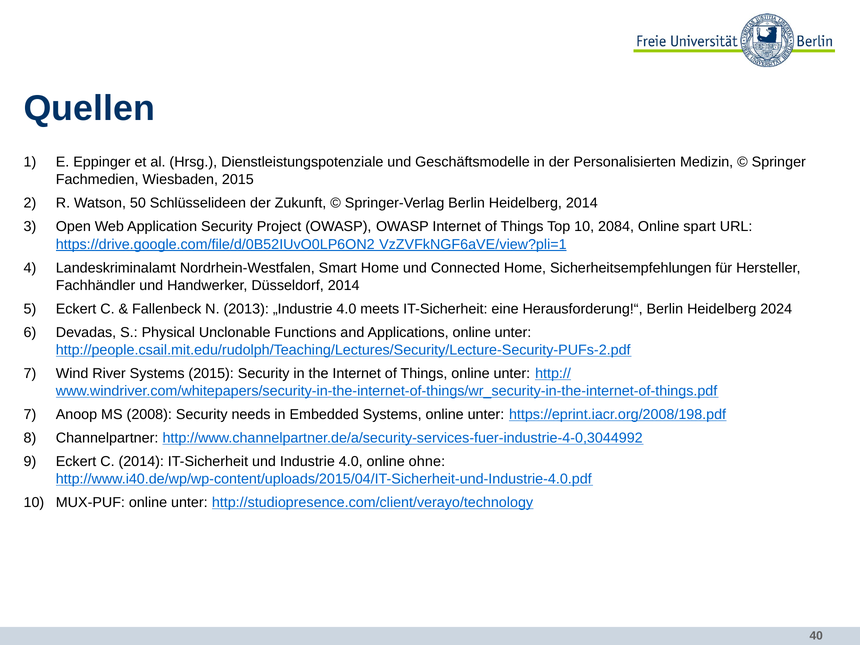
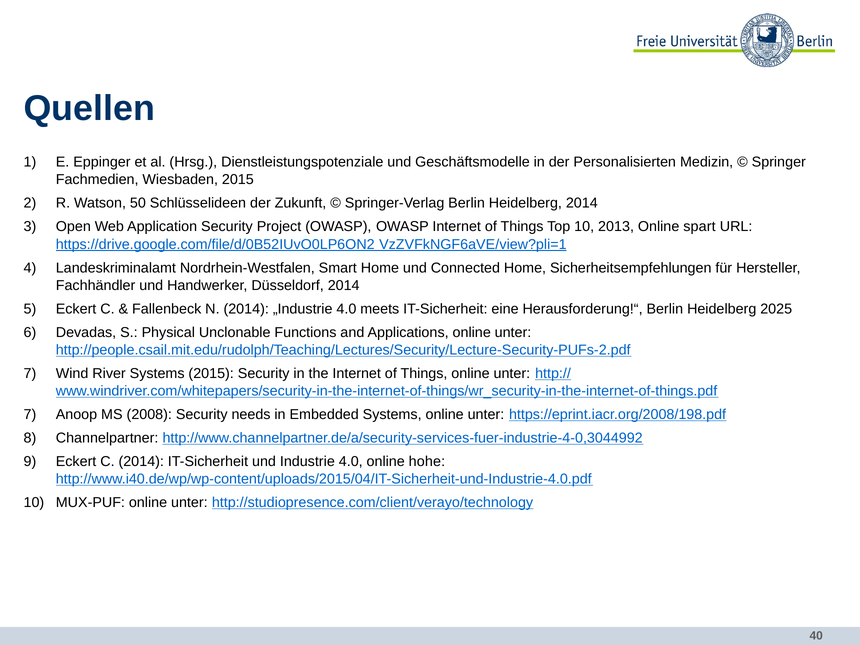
2084: 2084 -> 2013 (616, 227)
N 2013: 2013 -> 2014 (246, 309)
2024: 2024 -> 2025 (776, 309)
ohne: ohne -> hohe (427, 461)
